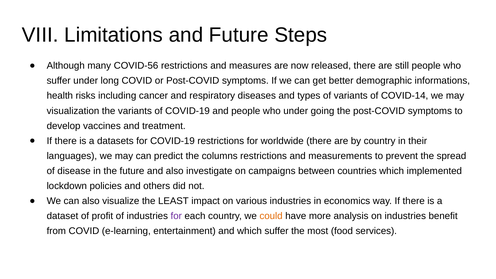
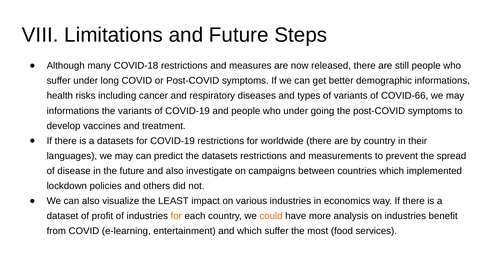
COVID-56: COVID-56 -> COVID-18 (136, 66)
COVID-14: COVID-14 -> COVID-66 (405, 96)
visualization: visualization -> informations (73, 111)
the columns: columns -> datasets (220, 156)
for colour: purple -> orange (176, 216)
